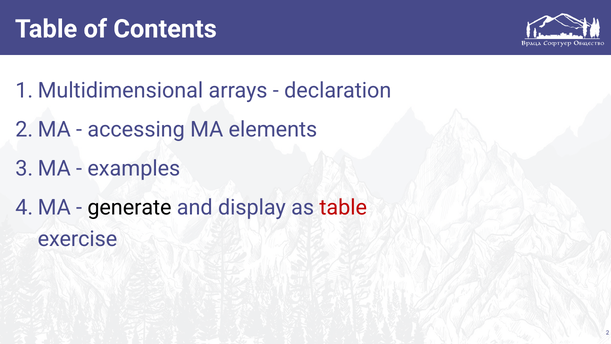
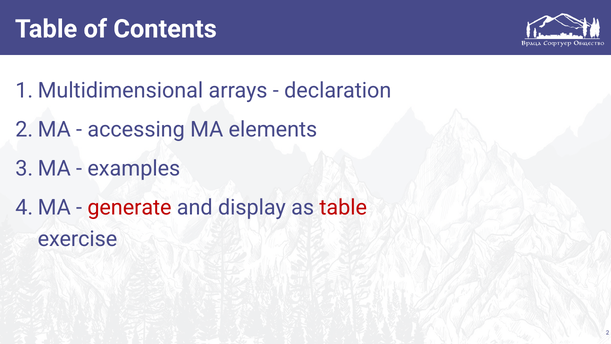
generate colour: black -> red (129, 208)
